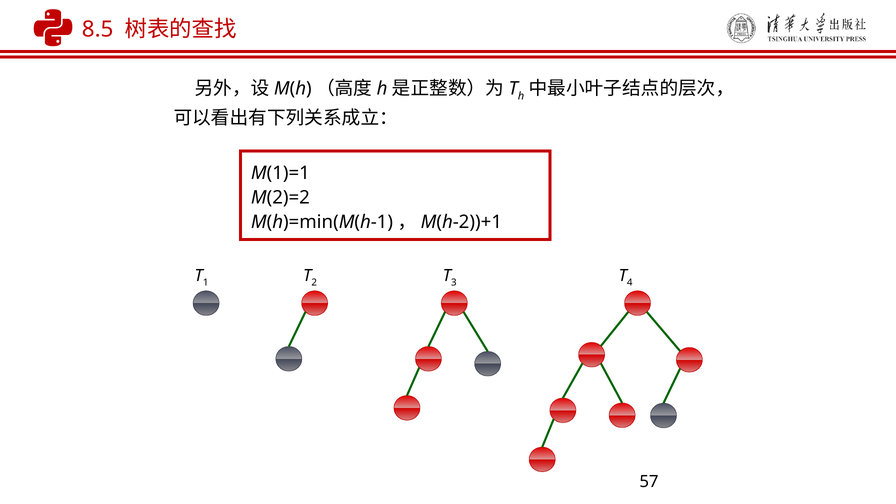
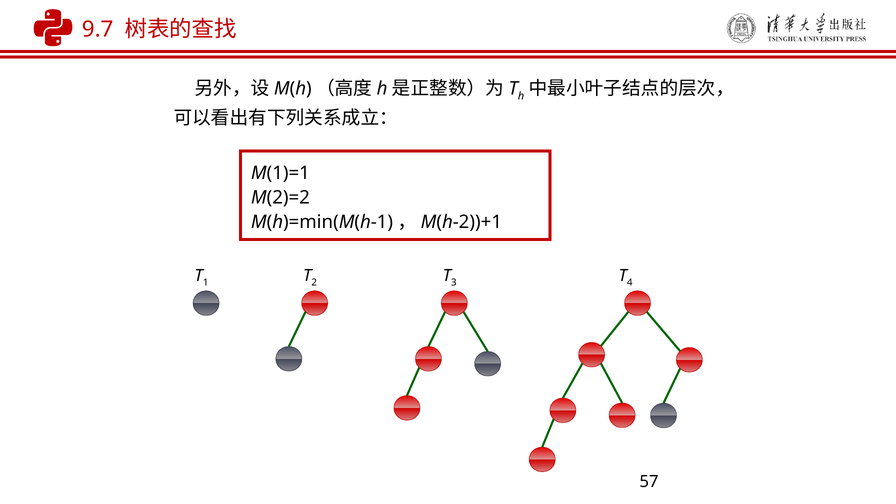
8.5: 8.5 -> 9.7 (98, 29)
